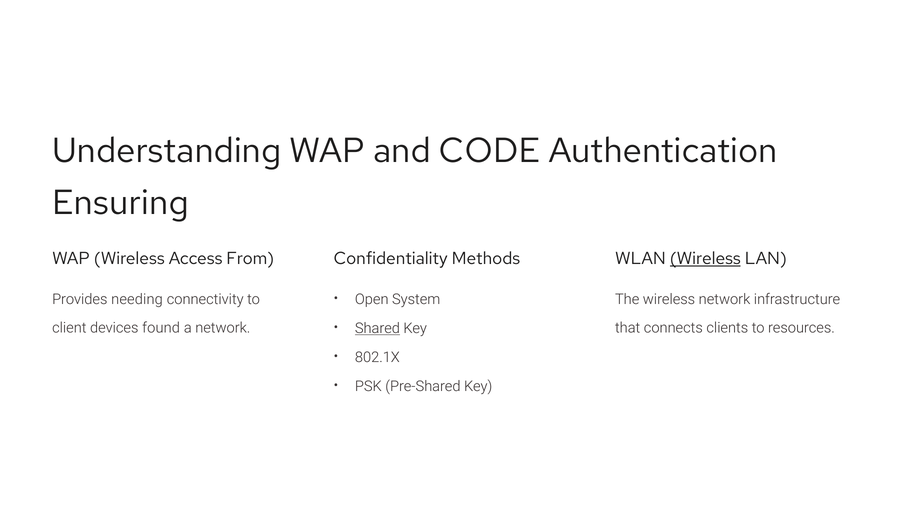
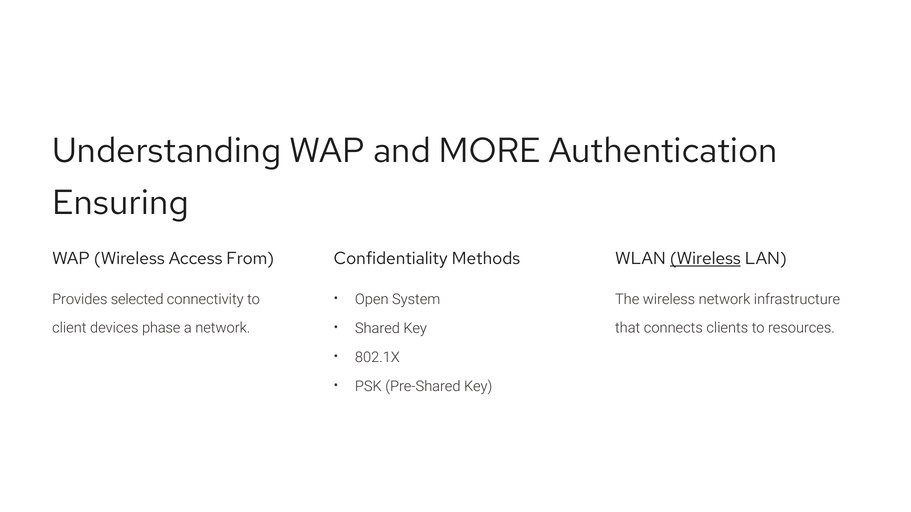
CODE: CODE -> MORE (490, 151)
needing: needing -> selected (137, 300)
Shared underline: present -> none (377, 329)
found: found -> phase (161, 328)
